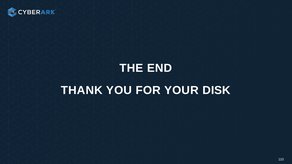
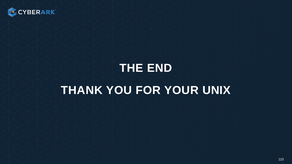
DISK: DISK -> UNIX (217, 90)
